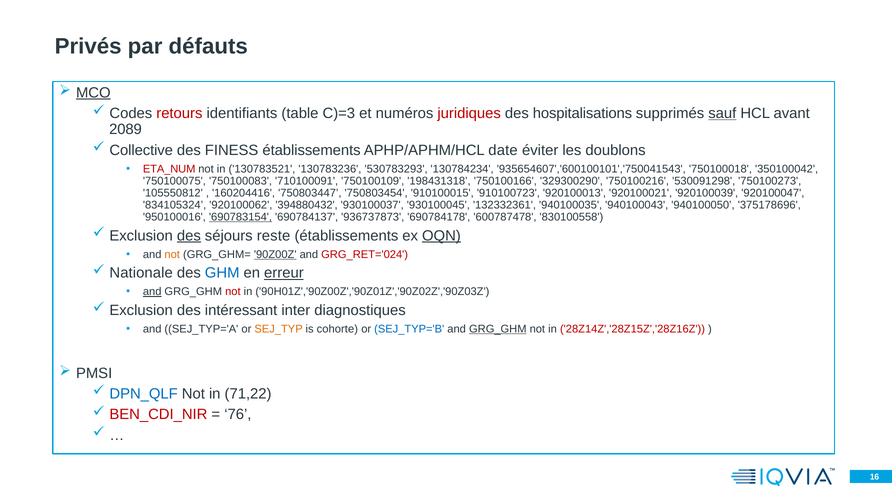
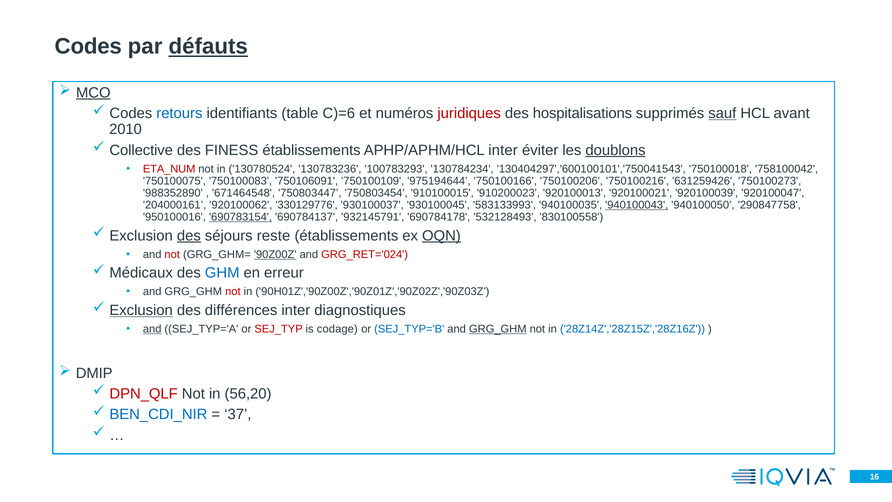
Privés: Privés -> Codes (88, 46)
défauts underline: none -> present (208, 46)
retours colour: red -> blue (179, 113)
C)=3: C)=3 -> C)=6 (339, 113)
2089: 2089 -> 2010 (125, 129)
APHP/APHM/HCL date: date -> inter (503, 150)
doublons underline: none -> present (616, 150)
130783521: 130783521 -> 130780524 (262, 169)
530783293: 530783293 -> 100783293 (396, 169)
935654607','600100101','750041543: 935654607','600100101','750041543 -> 130404297','600100101','750041543 (591, 169)
350100042: 350100042 -> 758100042 (787, 169)
710100091: 710100091 -> 750106091 (307, 181)
198431318: 198431318 -> 975194644 (439, 181)
329300290: 329300290 -> 750100206 (571, 181)
530091298: 530091298 -> 631259426 (704, 181)
105550812: 105550812 -> 988352890 (173, 193)
160204416: 160204416 -> 671464548 (244, 193)
910100723: 910100723 -> 910200023 (508, 193)
834105324: 834105324 -> 204000161 (175, 205)
394880432: 394880432 -> 330129776 (307, 205)
132332361: 132332361 -> 583133993 (504, 205)
940100043 underline: none -> present (637, 205)
375178696: 375178696 -> 290847758 (769, 205)
936737873: 936737873 -> 932145791 (373, 217)
600787478: 600787478 -> 532128493 (505, 217)
not colour: orange -> red (172, 254)
Nationale: Nationale -> Médicaux (141, 273)
erreur underline: present -> none (284, 273)
and underline: present -> none (152, 292)
Exclusion underline: none -> present (141, 310)
intéressant: intéressant -> différences (241, 310)
and underline: none -> present (152, 329)
SEJ_TYP colour: orange -> red (279, 329)
cohorte: cohorte -> codage (337, 329)
28Z14Z','28Z15Z','28Z16Z colour: red -> blue (633, 329)
PMSI: PMSI -> DMIP (94, 373)
DPN_QLF colour: blue -> red (144, 394)
71,22: 71,22 -> 56,20 (248, 394)
BEN_CDI_NIR colour: red -> blue (158, 414)
76: 76 -> 37 (238, 414)
